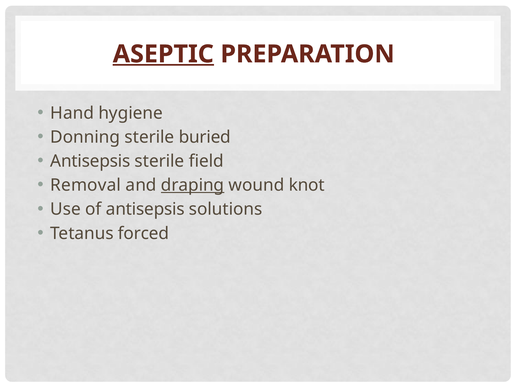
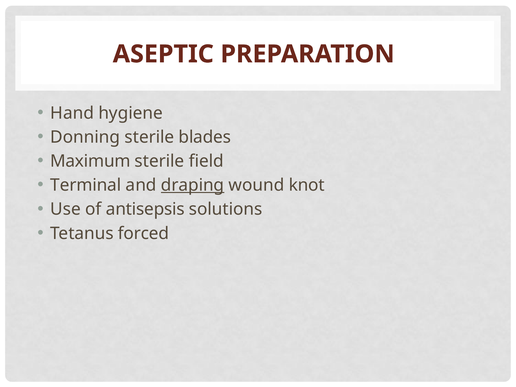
ASEPTIC underline: present -> none (163, 54)
buried: buried -> blades (205, 137)
Antisepsis: Antisepsis -> Maximum (90, 161)
Removal: Removal -> Terminal (86, 185)
